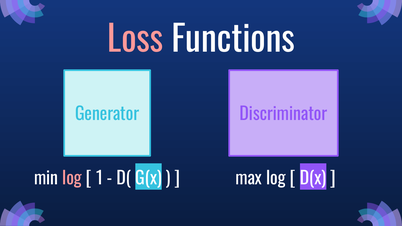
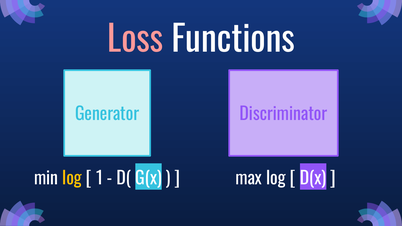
log colour: pink -> yellow (72, 179)
